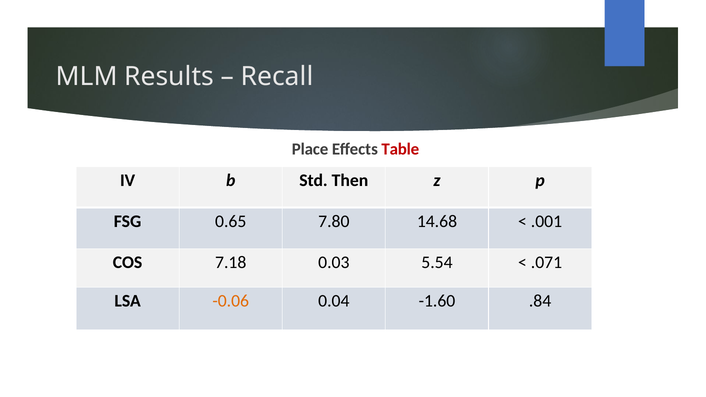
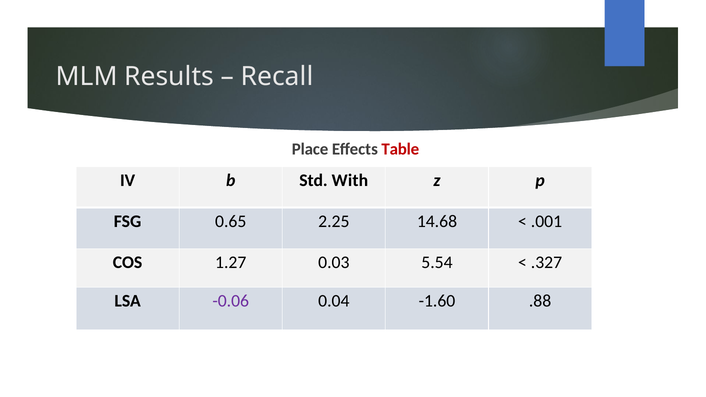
Then: Then -> With (350, 180)
7.80: 7.80 -> 2.25 (334, 221)
7.18: 7.18 -> 1.27 (231, 262)
.071: .071 -> .327 (546, 262)
-0.06 colour: orange -> purple (231, 301)
.84: .84 -> .88 (540, 301)
